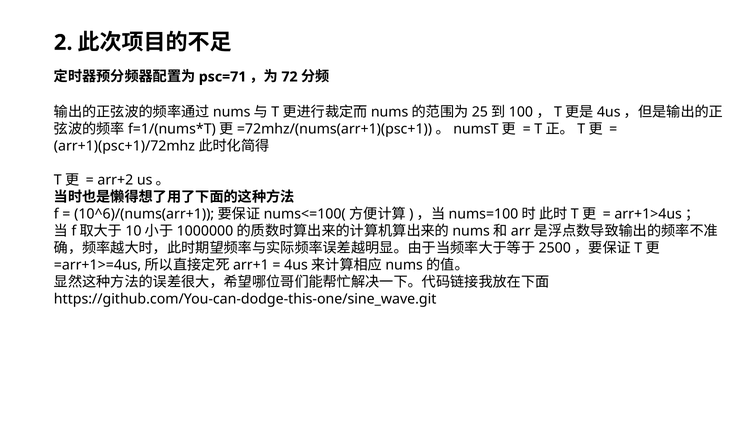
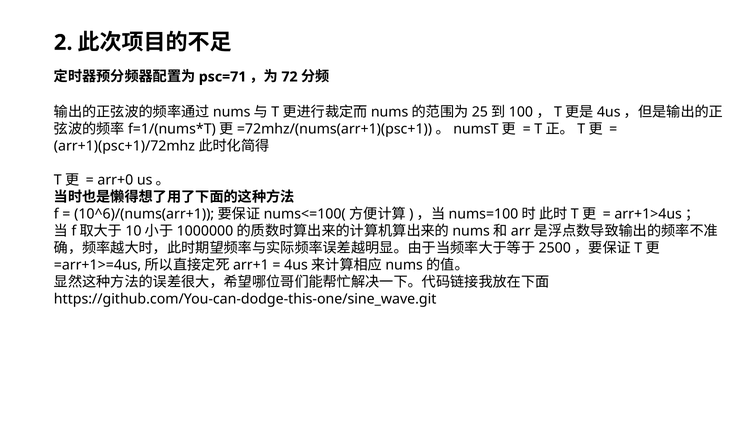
arr+2: arr+2 -> arr+0 (115, 180)
